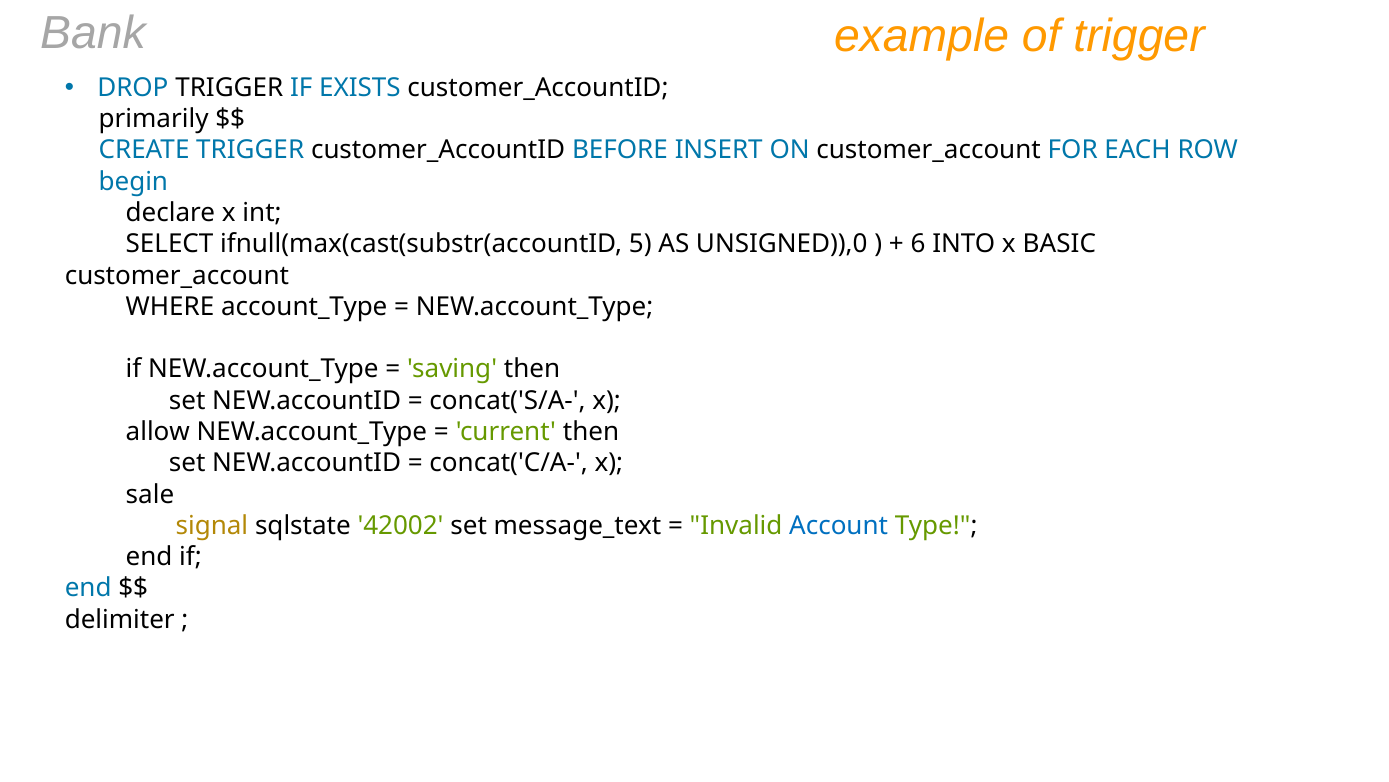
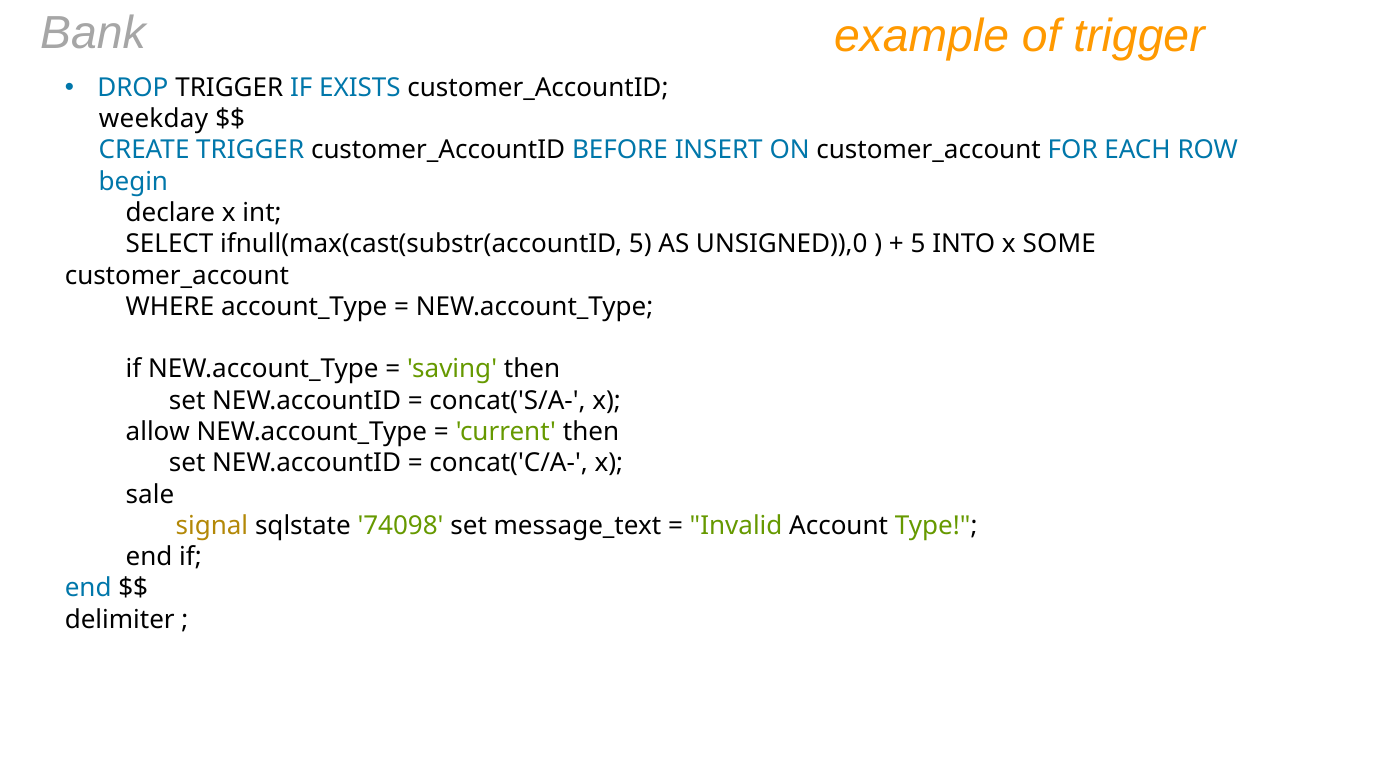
primarily: primarily -> weekday (153, 119)
6: 6 -> 5 (918, 244)
BASIC: BASIC -> SOME (1059, 244)
42002: 42002 -> 74098 (401, 525)
Account colour: blue -> black (839, 525)
